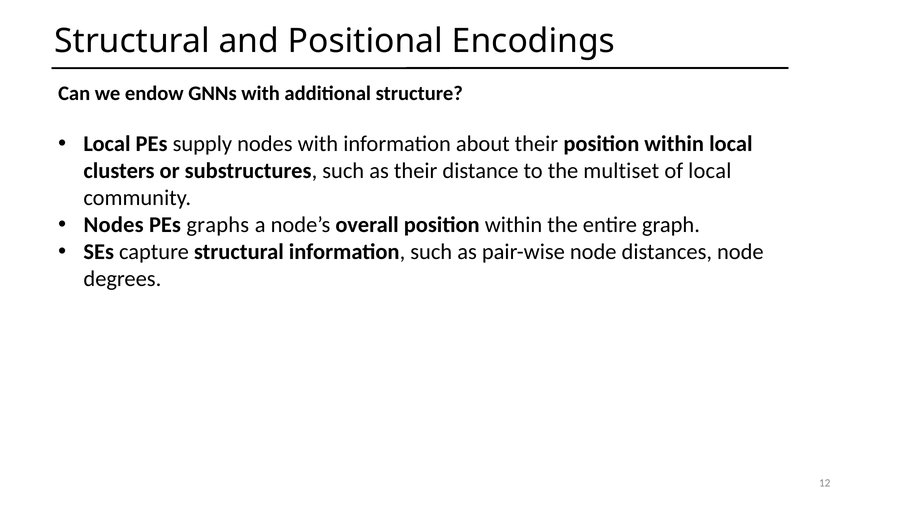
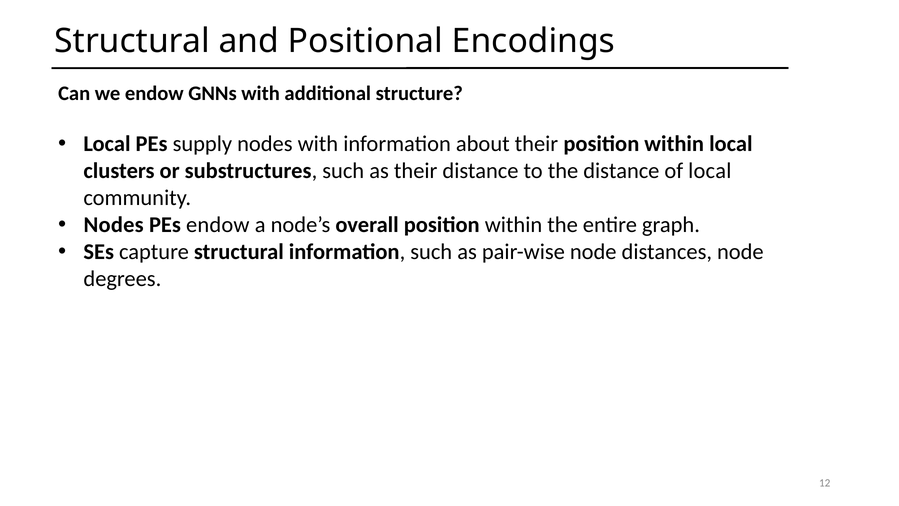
the multiset: multiset -> distance (621, 171)
PEs graphs: graphs -> endow (218, 225)
